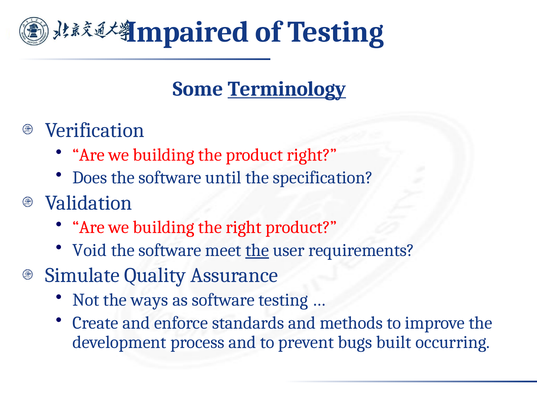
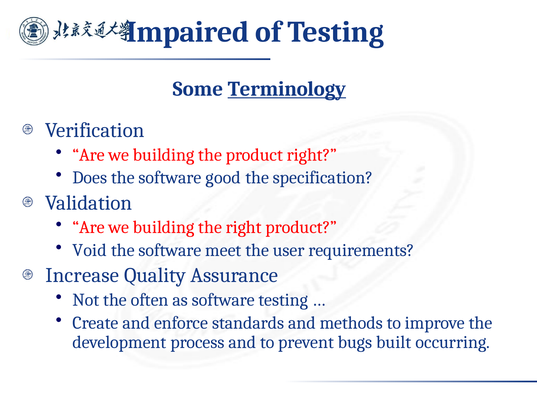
until: until -> good (223, 178)
the underline: present -> none (257, 250)
Simulate: Simulate -> Increase (82, 275)
ways: ways -> often (150, 300)
